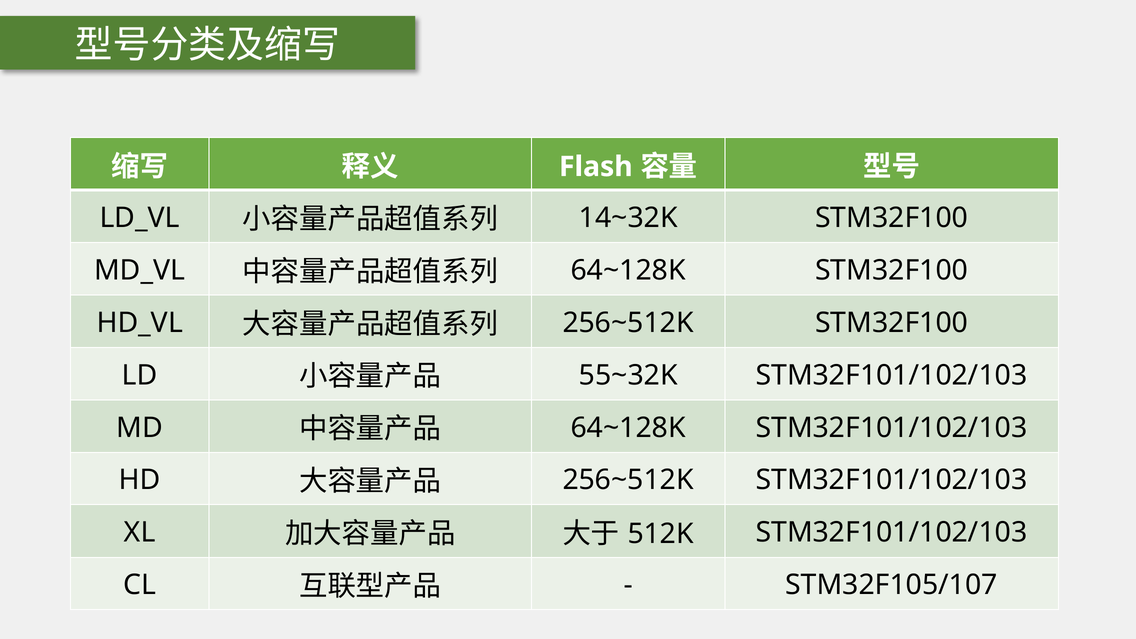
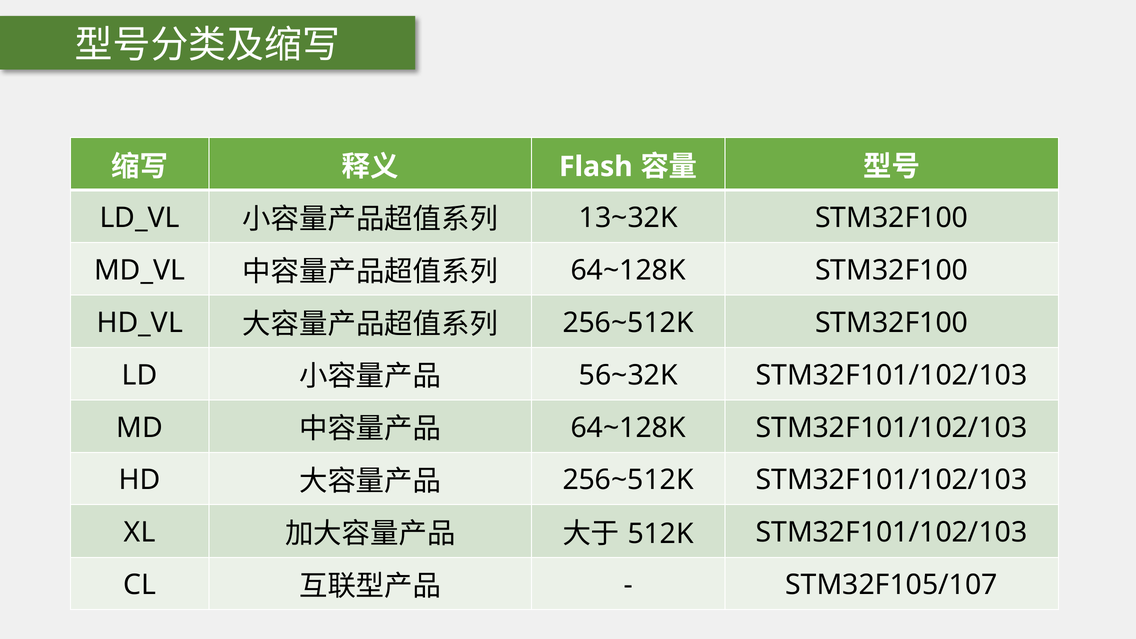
14~32K: 14~32K -> 13~32K (628, 218)
55~32K: 55~32K -> 56~32K (628, 375)
